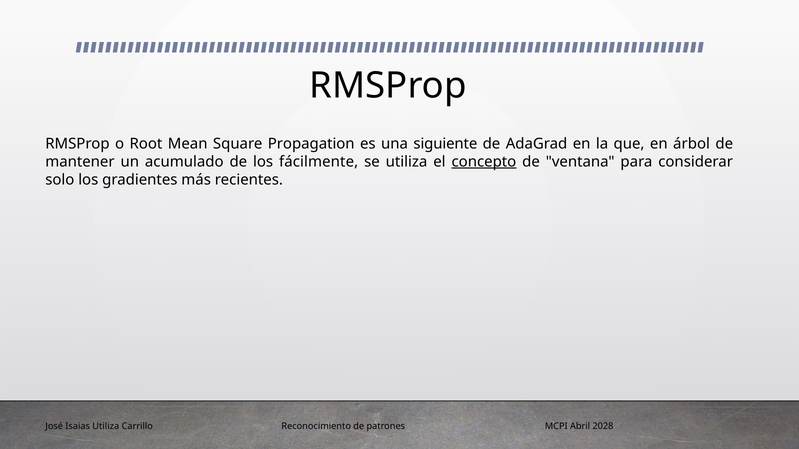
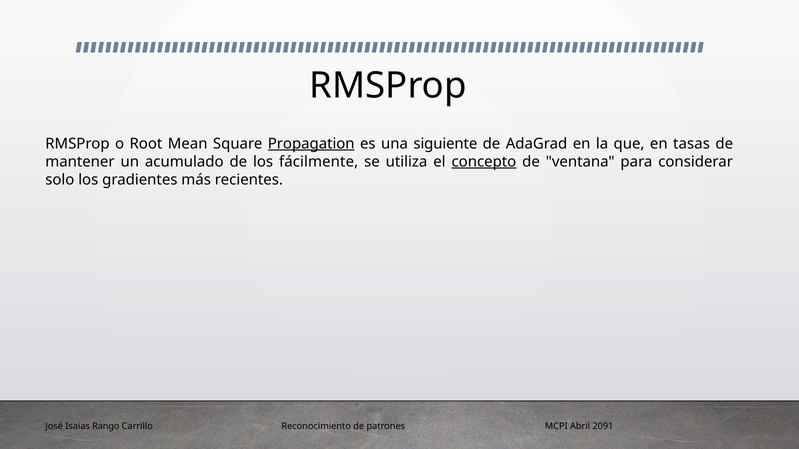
Propagation underline: none -> present (311, 144)
árbol: árbol -> tasas (692, 144)
Isaias Utiliza: Utiliza -> Rango (106, 427)
2028: 2028 -> 2091 (603, 427)
